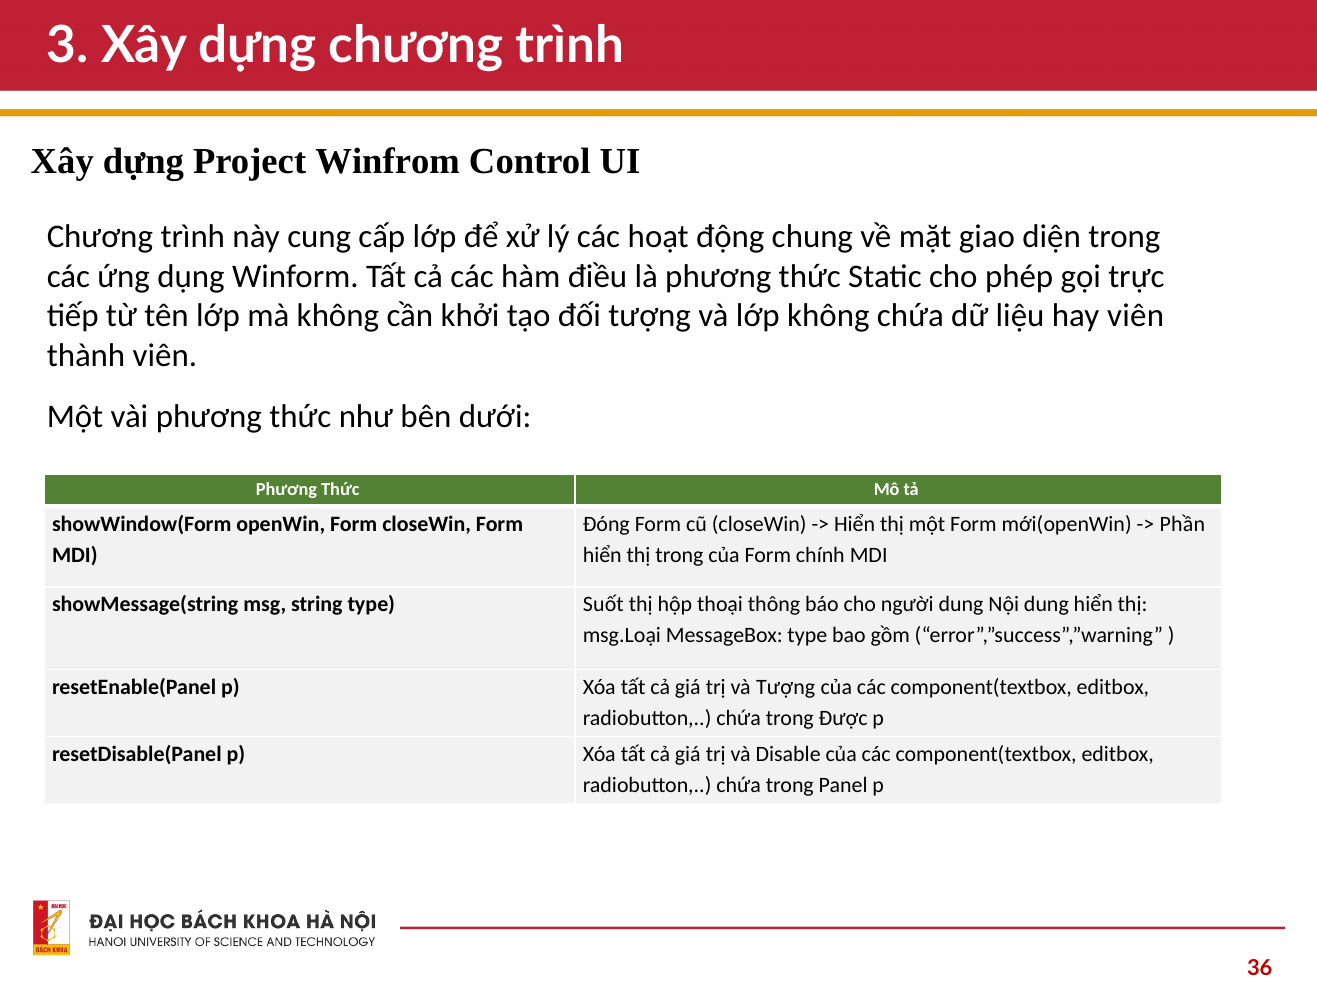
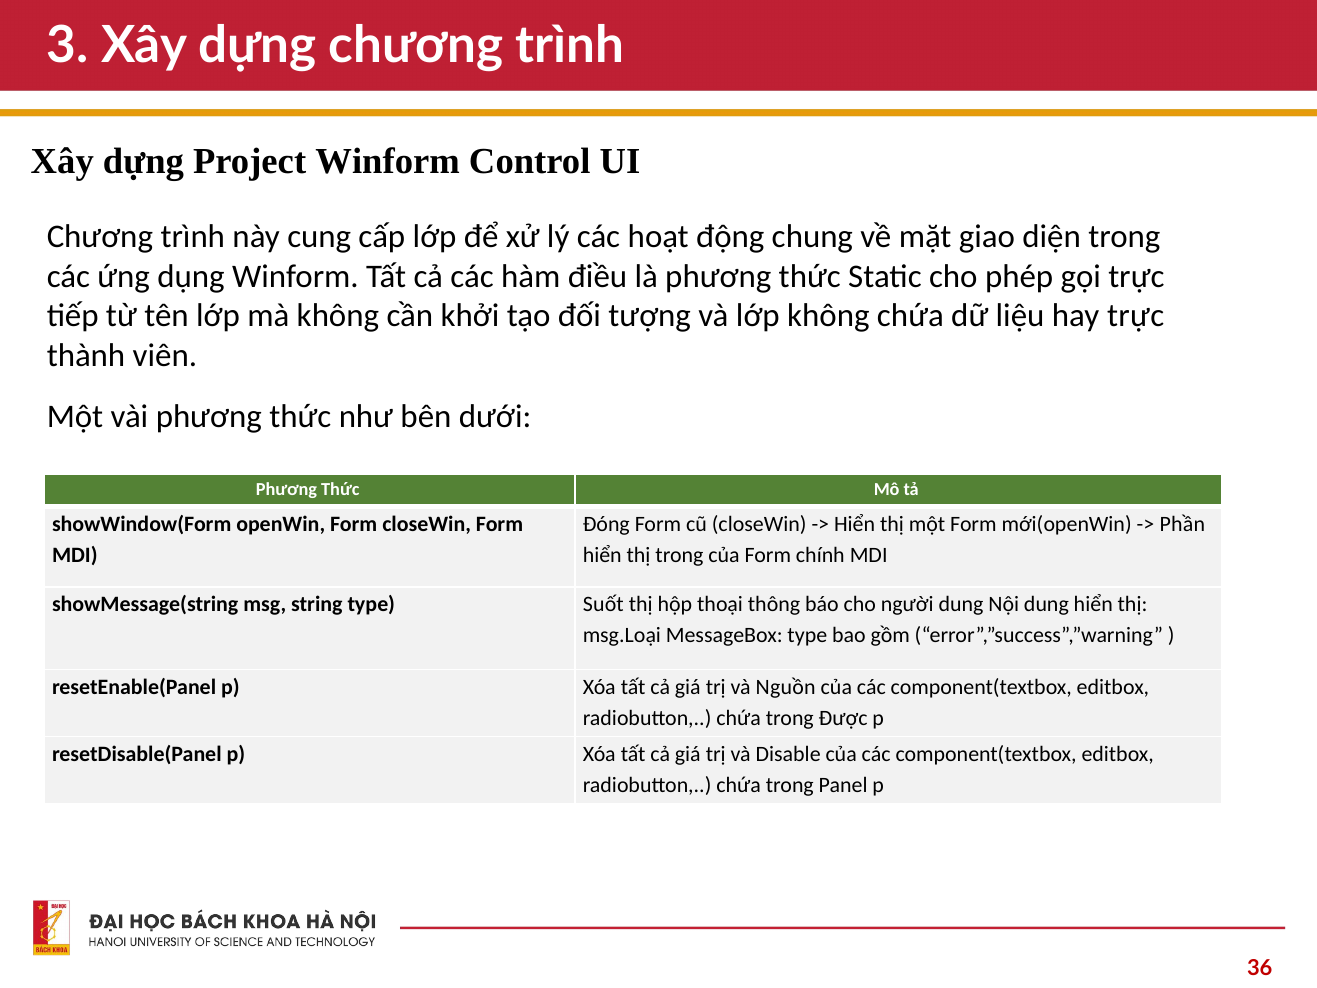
Project Winfrom: Winfrom -> Winform (388, 161)
hay viên: viên -> trực (1136, 316)
và Tượng: Tượng -> Nguồn (786, 687)
